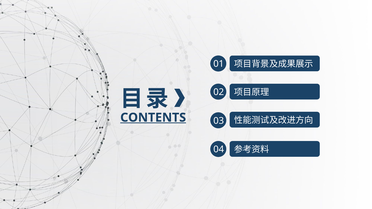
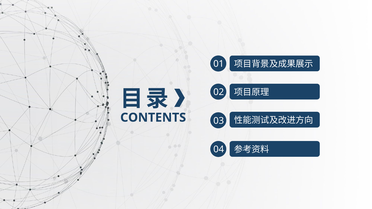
CONTENTS underline: present -> none (153, 118)
